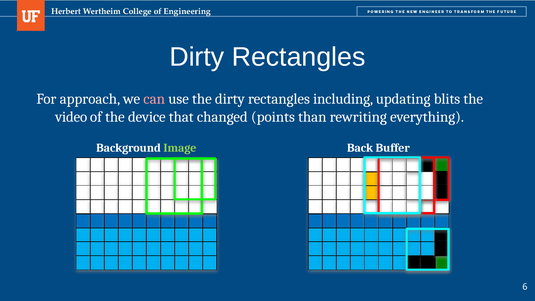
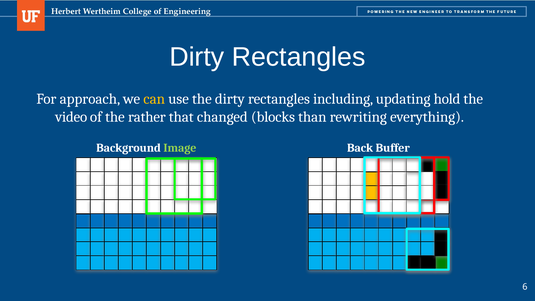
can colour: pink -> yellow (154, 99)
blits: blits -> hold (447, 99)
device: device -> rather (147, 117)
points: points -> blocks (273, 117)
